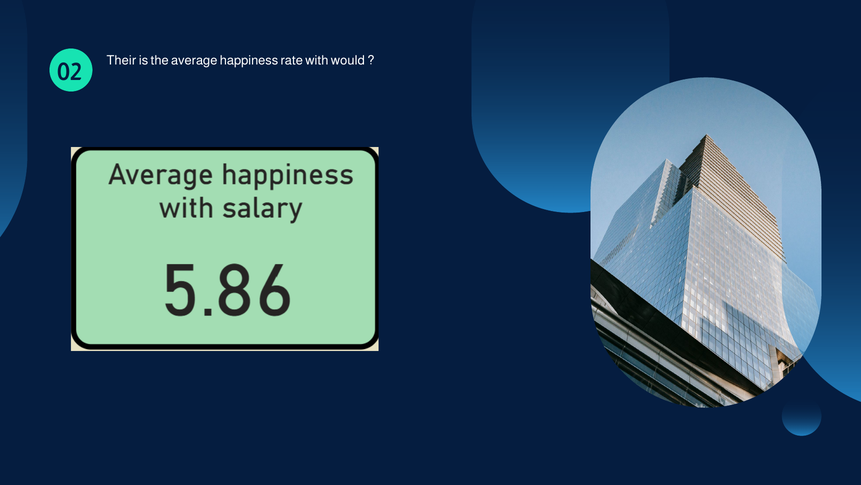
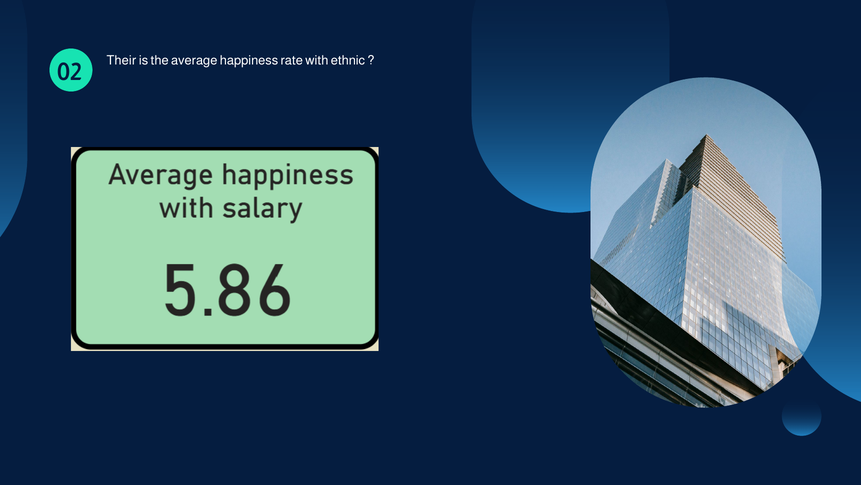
would: would -> ethnic (348, 61)
